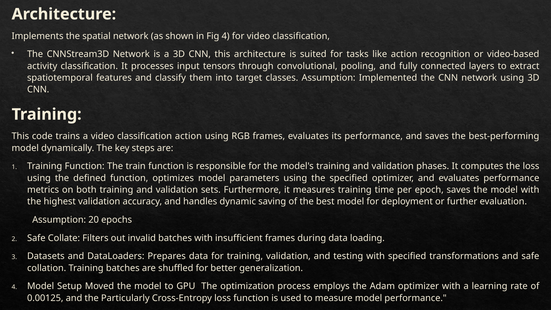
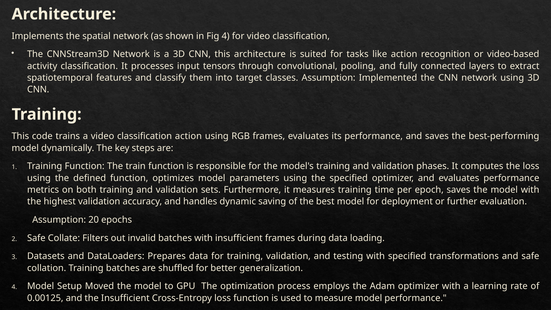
the Particularly: Particularly -> Insufficient (125, 298)
